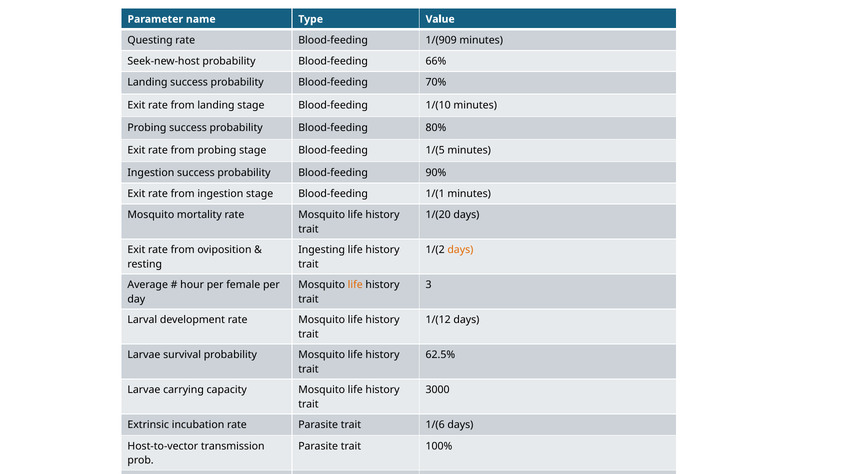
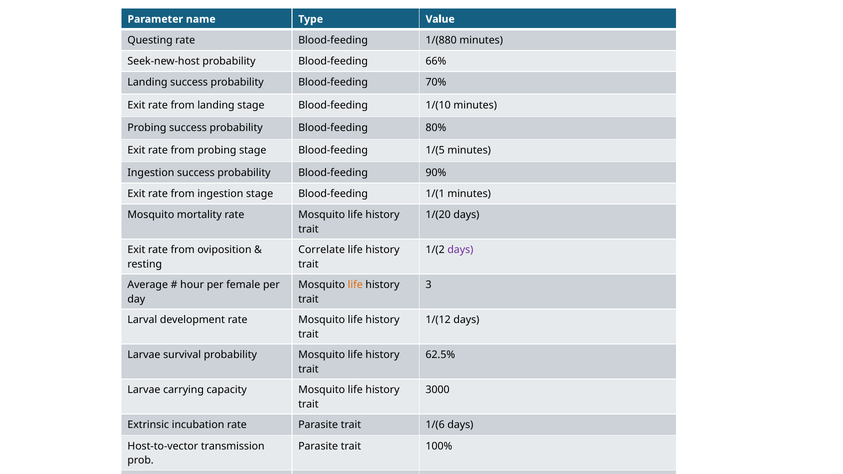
1/(909: 1/(909 -> 1/(880 (441, 40)
Ingesting: Ingesting -> Correlate (322, 250)
days colour: orange -> purple (460, 250)
